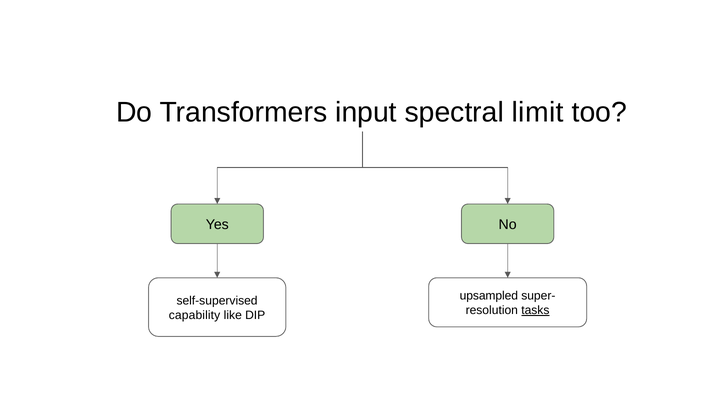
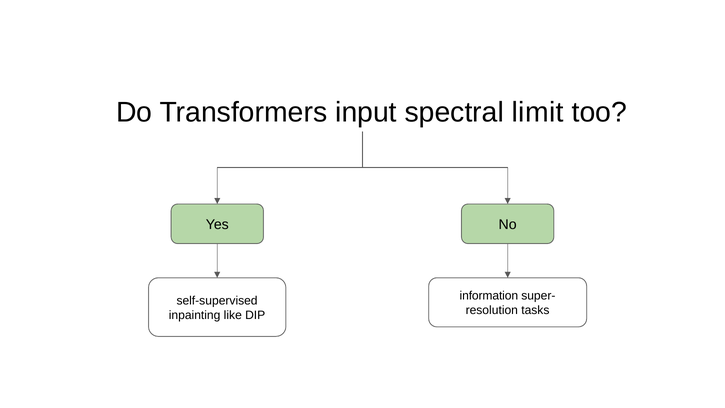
upsampled: upsampled -> information (489, 296)
tasks underline: present -> none (535, 310)
capability: capability -> inpainting (195, 315)
